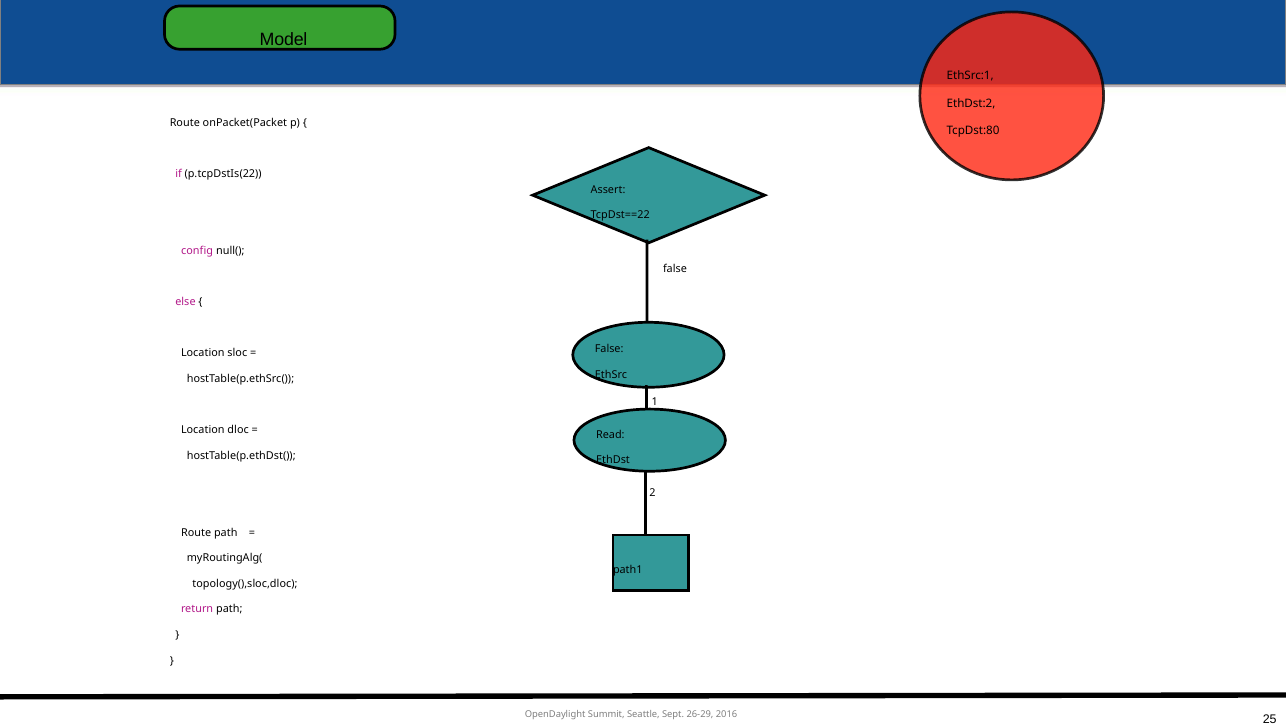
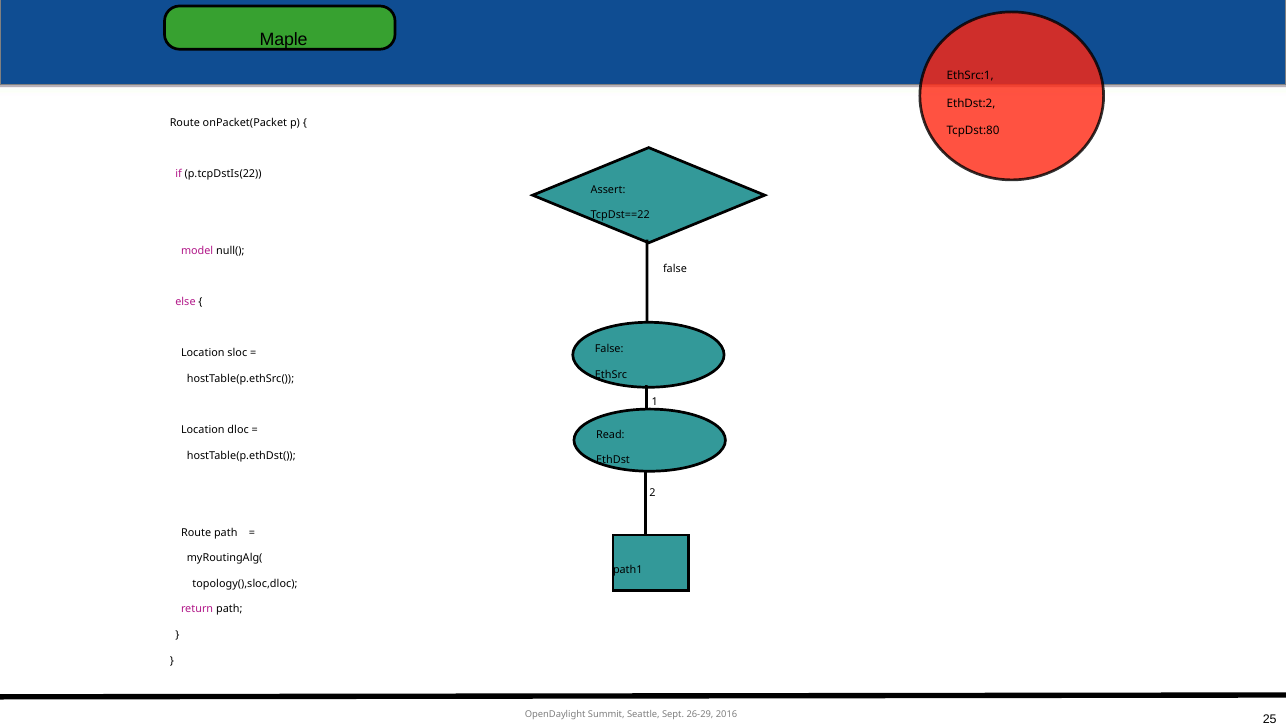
Model: Model -> Maple (284, 39)
config: config -> model (197, 251)
